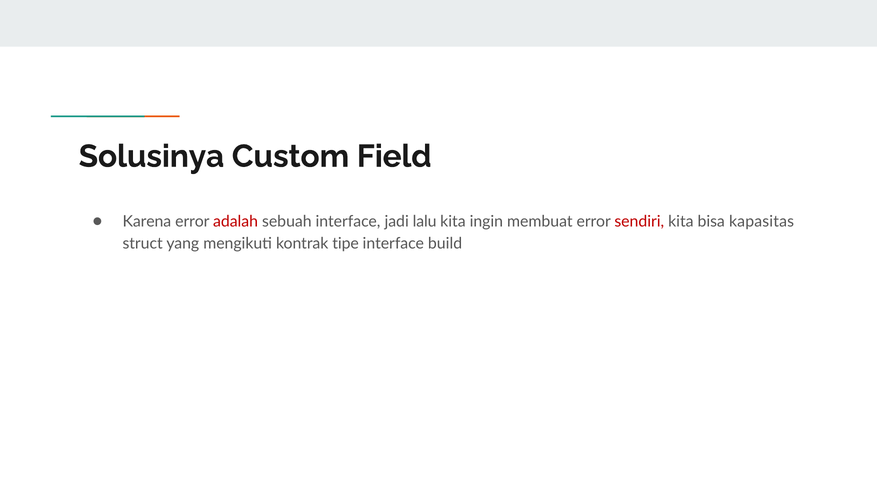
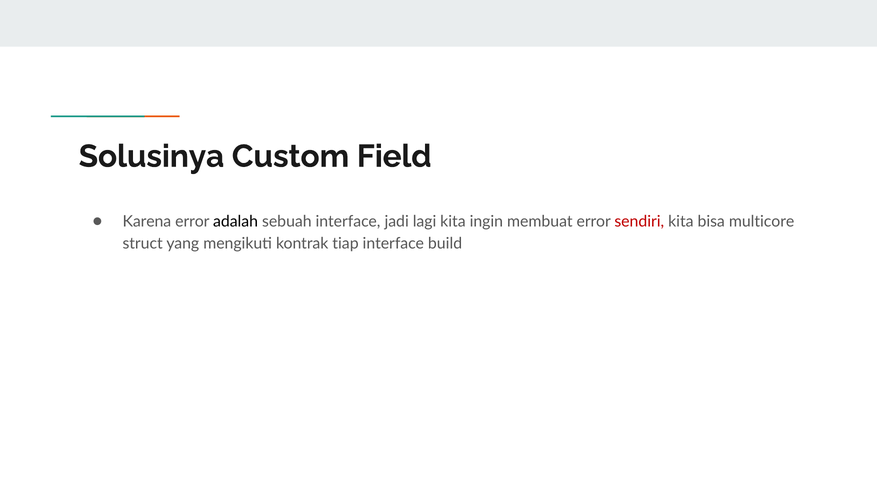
adalah colour: red -> black (236, 222)
lalu: lalu -> lagi (425, 222)
kapasitas: kapasitas -> multicore (762, 222)
tipe: tipe -> tiap (345, 243)
